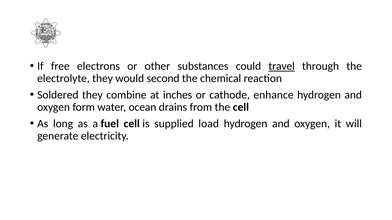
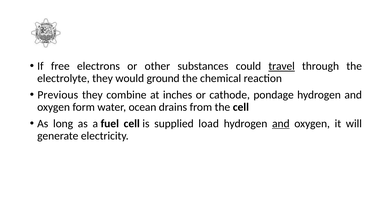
second: second -> ground (163, 79)
Soldered: Soldered -> Previous (58, 95)
enhance: enhance -> pondage (274, 95)
and underline: none -> present (281, 124)
